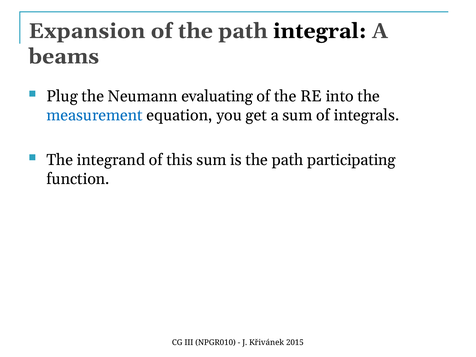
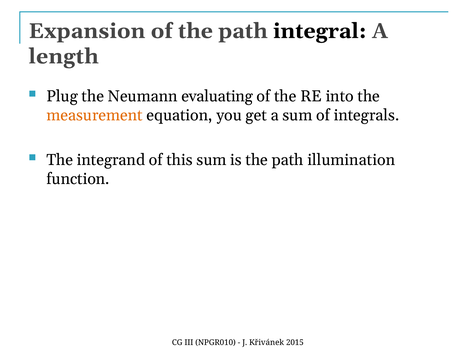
beams: beams -> length (64, 56)
measurement colour: blue -> orange (95, 115)
participating: participating -> illumination (351, 160)
